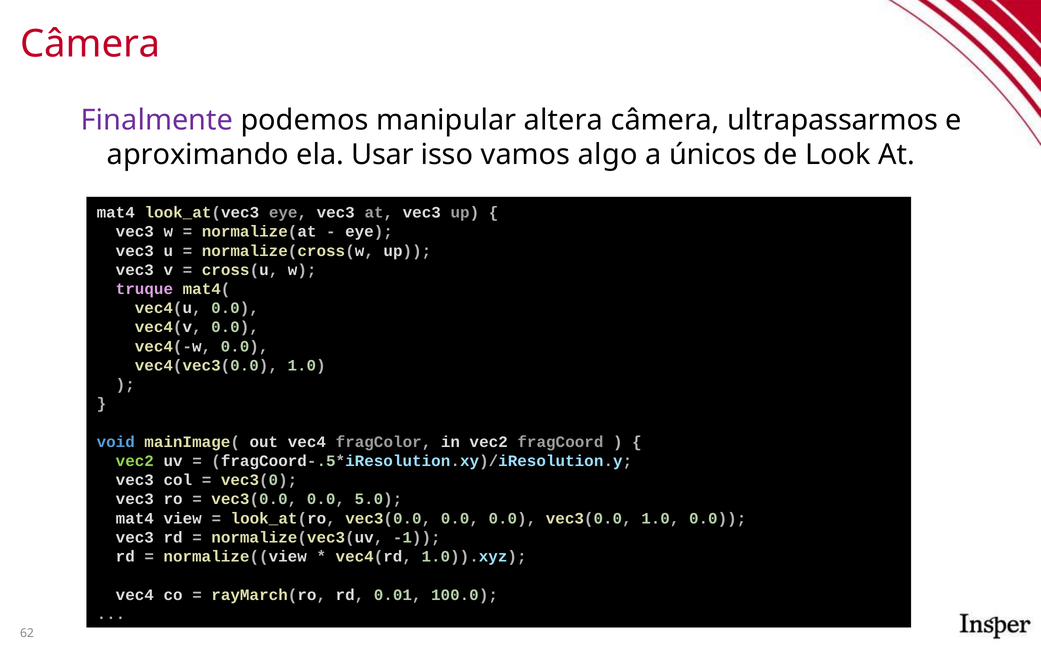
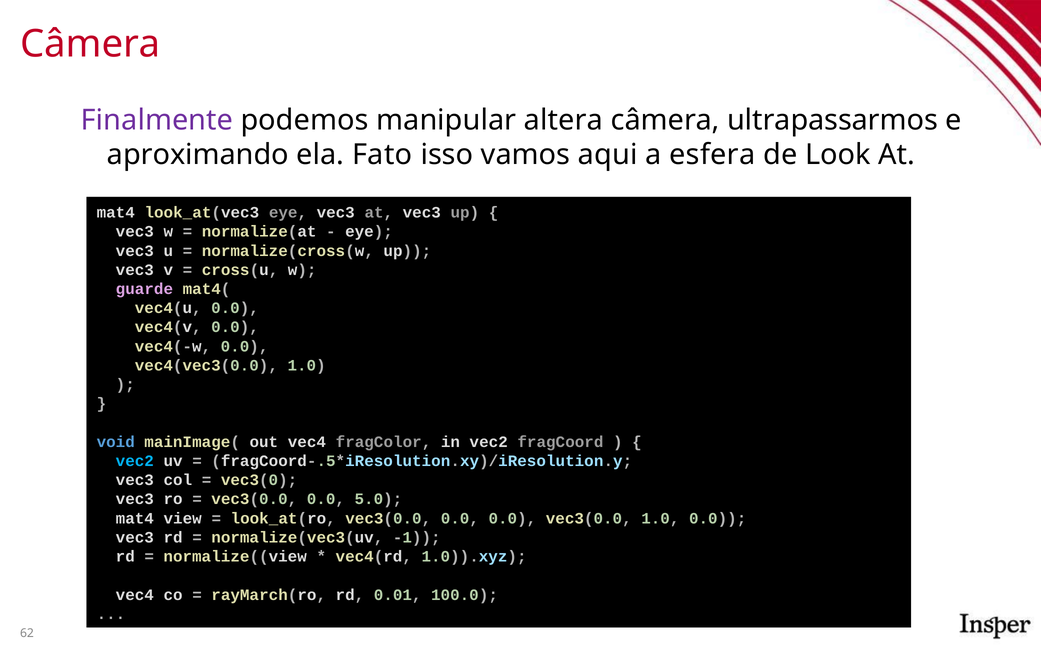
Usar: Usar -> Fato (382, 155)
algo: algo -> aqui (608, 155)
únicos: únicos -> esfera (712, 155)
truque: truque -> guarde (144, 289)
vec2 colour: light green -> light blue (135, 461)
